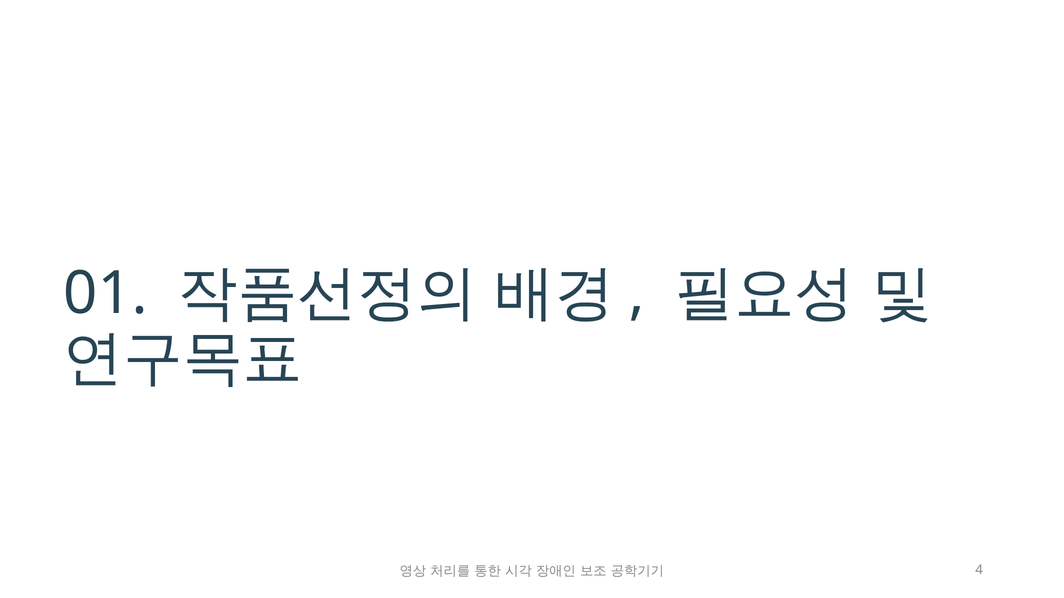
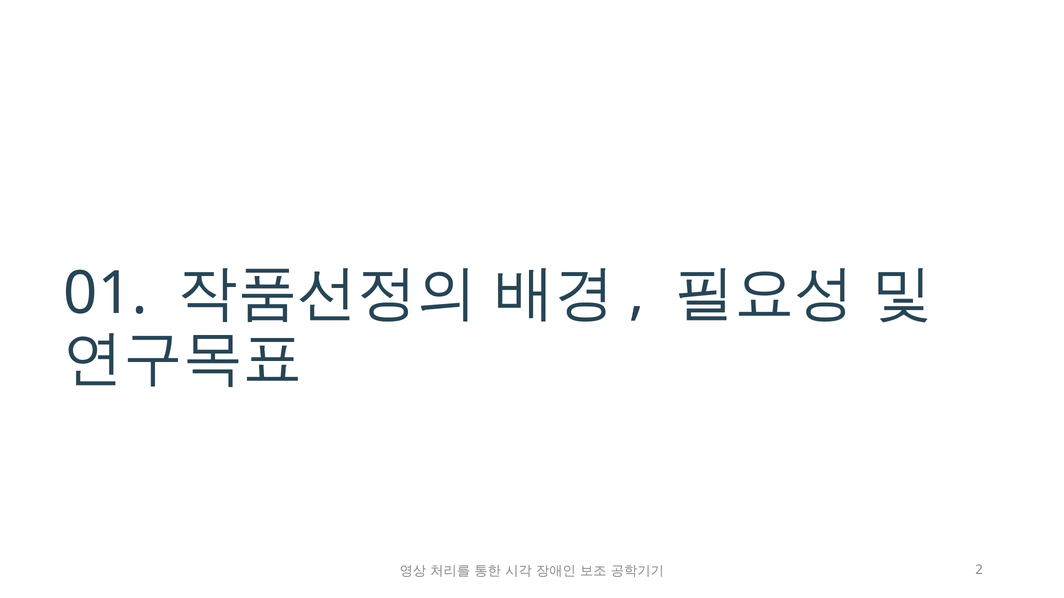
4: 4 -> 2 (979, 570)
